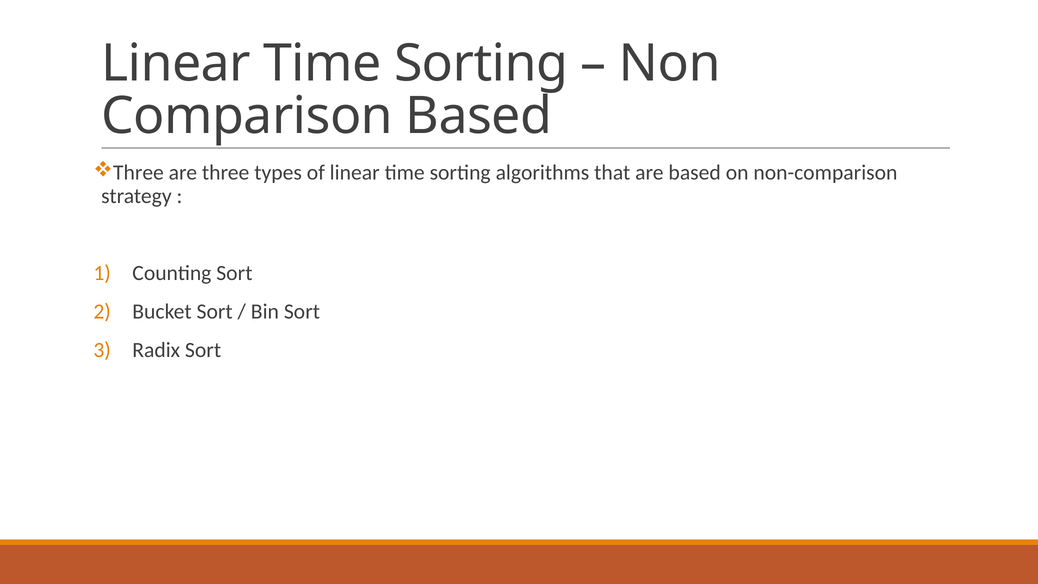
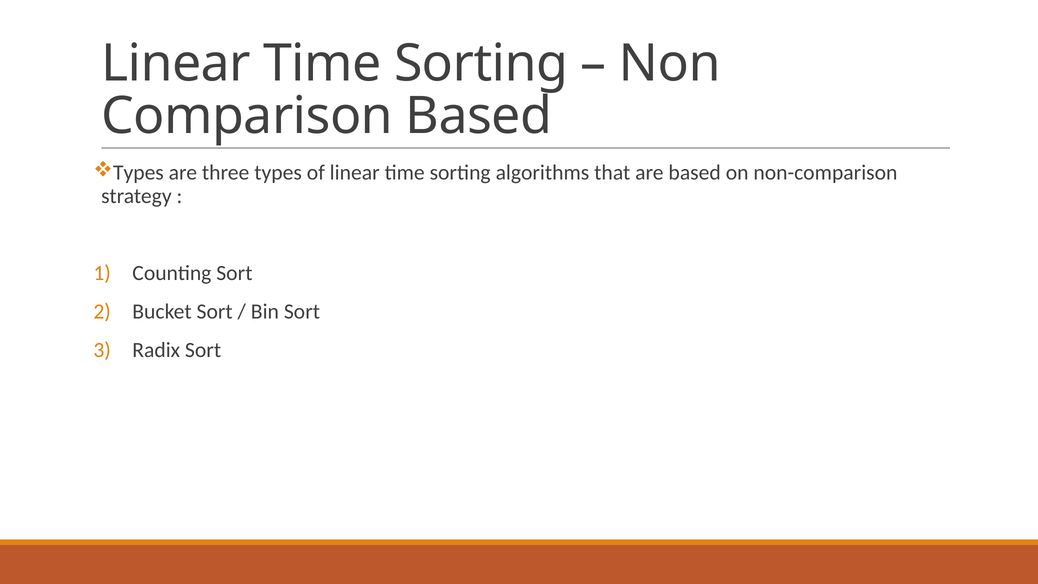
Three: Three -> Types (138, 173)
